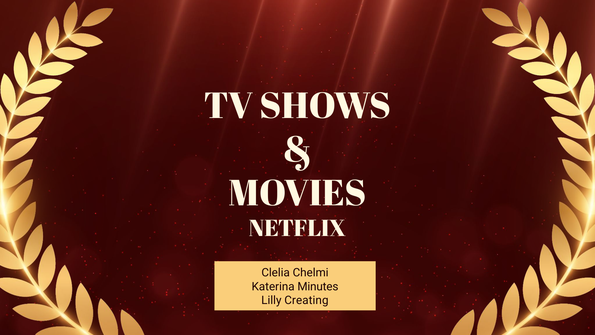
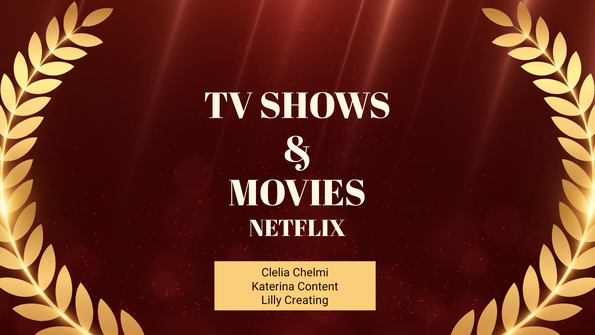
Minutes: Minutes -> Content (318, 286)
